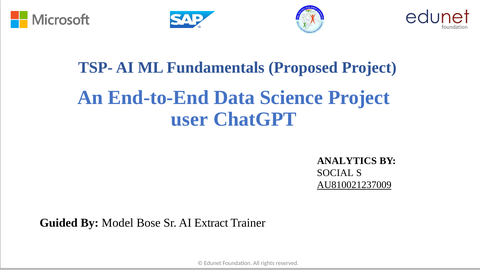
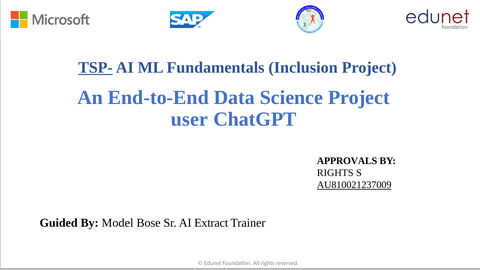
TSP- underline: none -> present (96, 68)
Proposed: Proposed -> Inclusion (303, 68)
ANALYTICS: ANALYTICS -> APPROVALS (347, 161)
SOCIAL: SOCIAL -> RIGHTS (335, 173)
